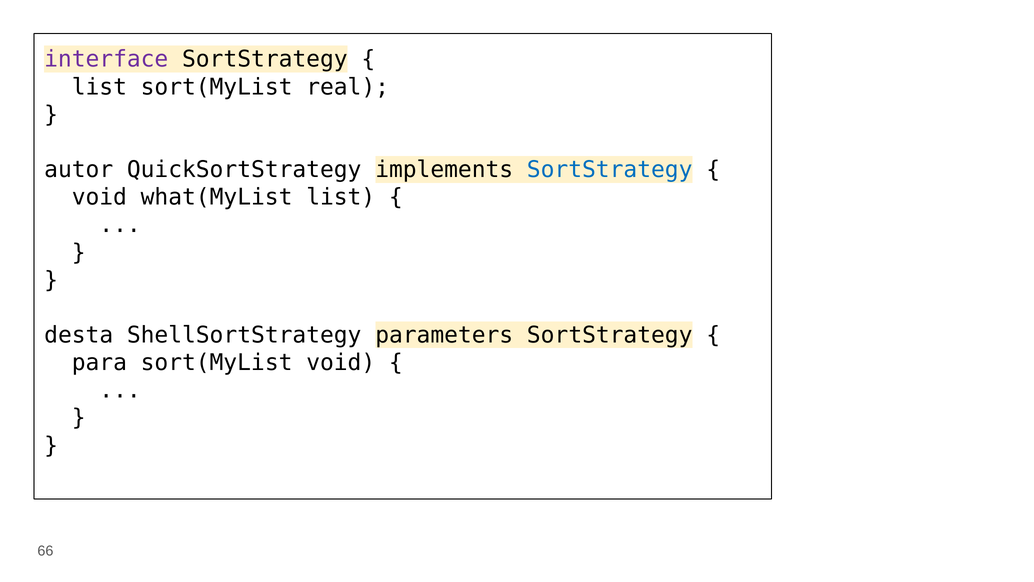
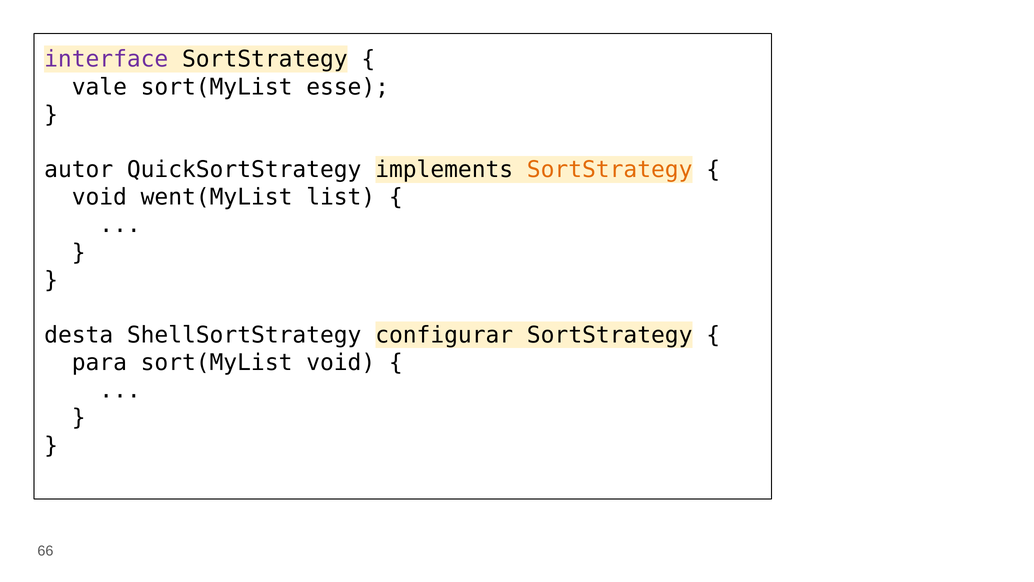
list: list -> vale (99, 87)
real: real -> esse (348, 87)
SortStrategy colour: blue -> orange (610, 170)
what(MyList: what(MyList -> went(MyList (217, 197)
parameters: parameters -> configurar (444, 335)
